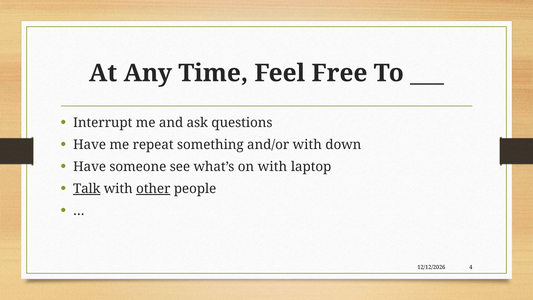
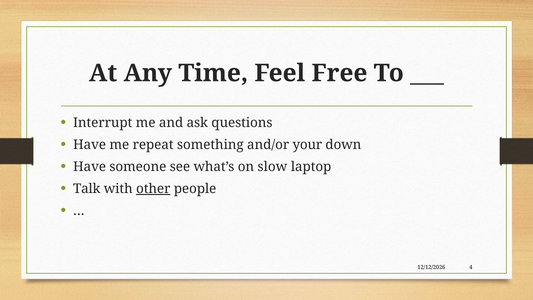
and/or with: with -> your (307, 145)
on with: with -> slow (272, 167)
Talk underline: present -> none (87, 189)
